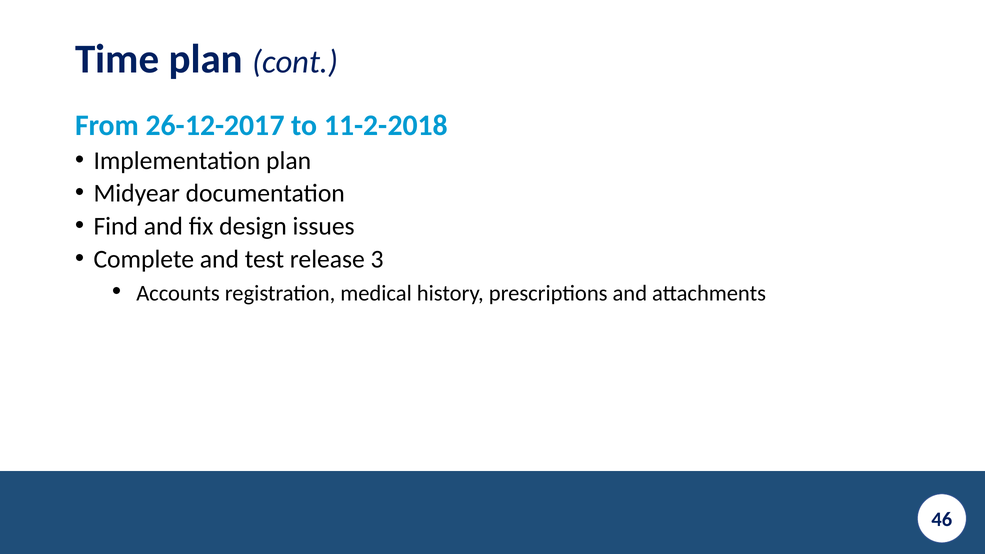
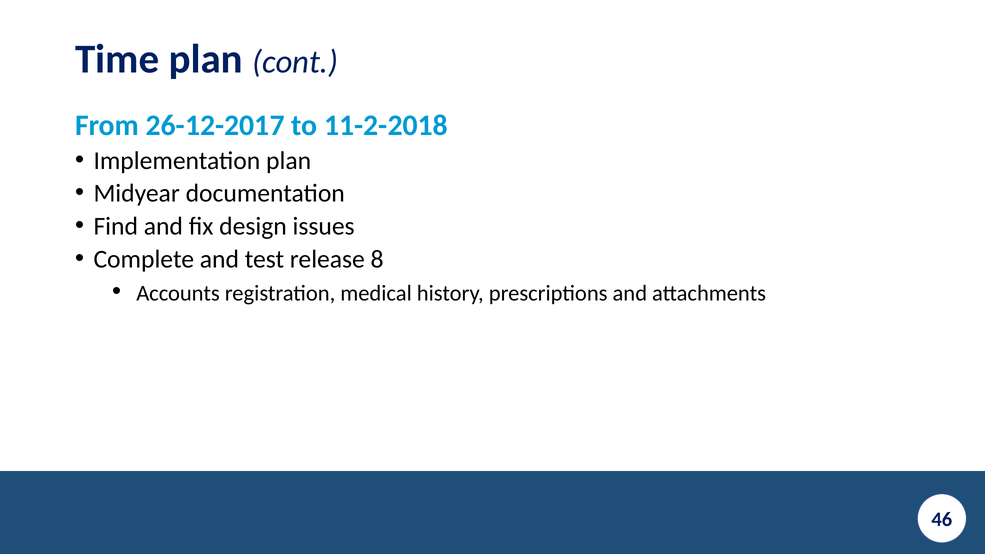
3: 3 -> 8 (377, 259)
